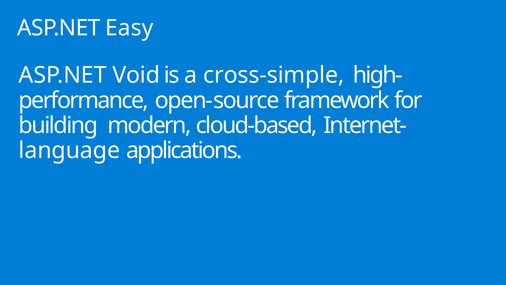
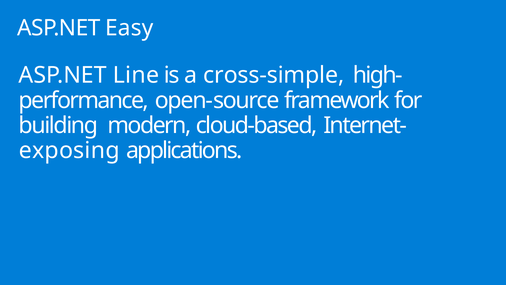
Void: Void -> Line (136, 75)
language: language -> exposing (69, 150)
